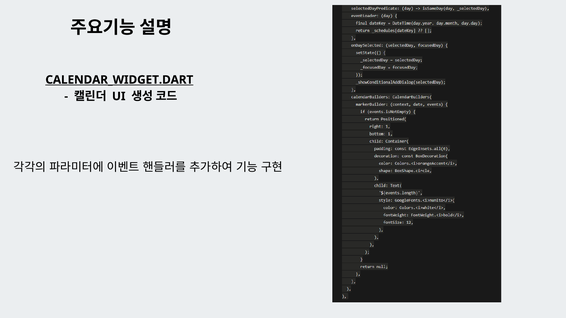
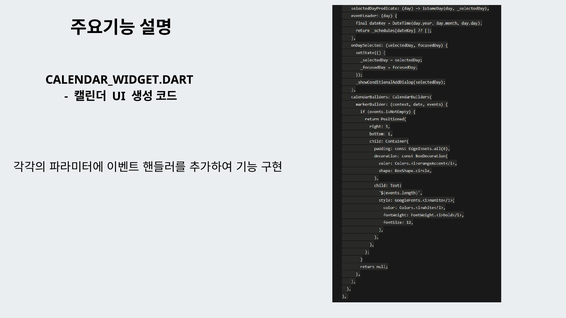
CALENDAR_WIDGET.DART underline: present -> none (119, 80)
